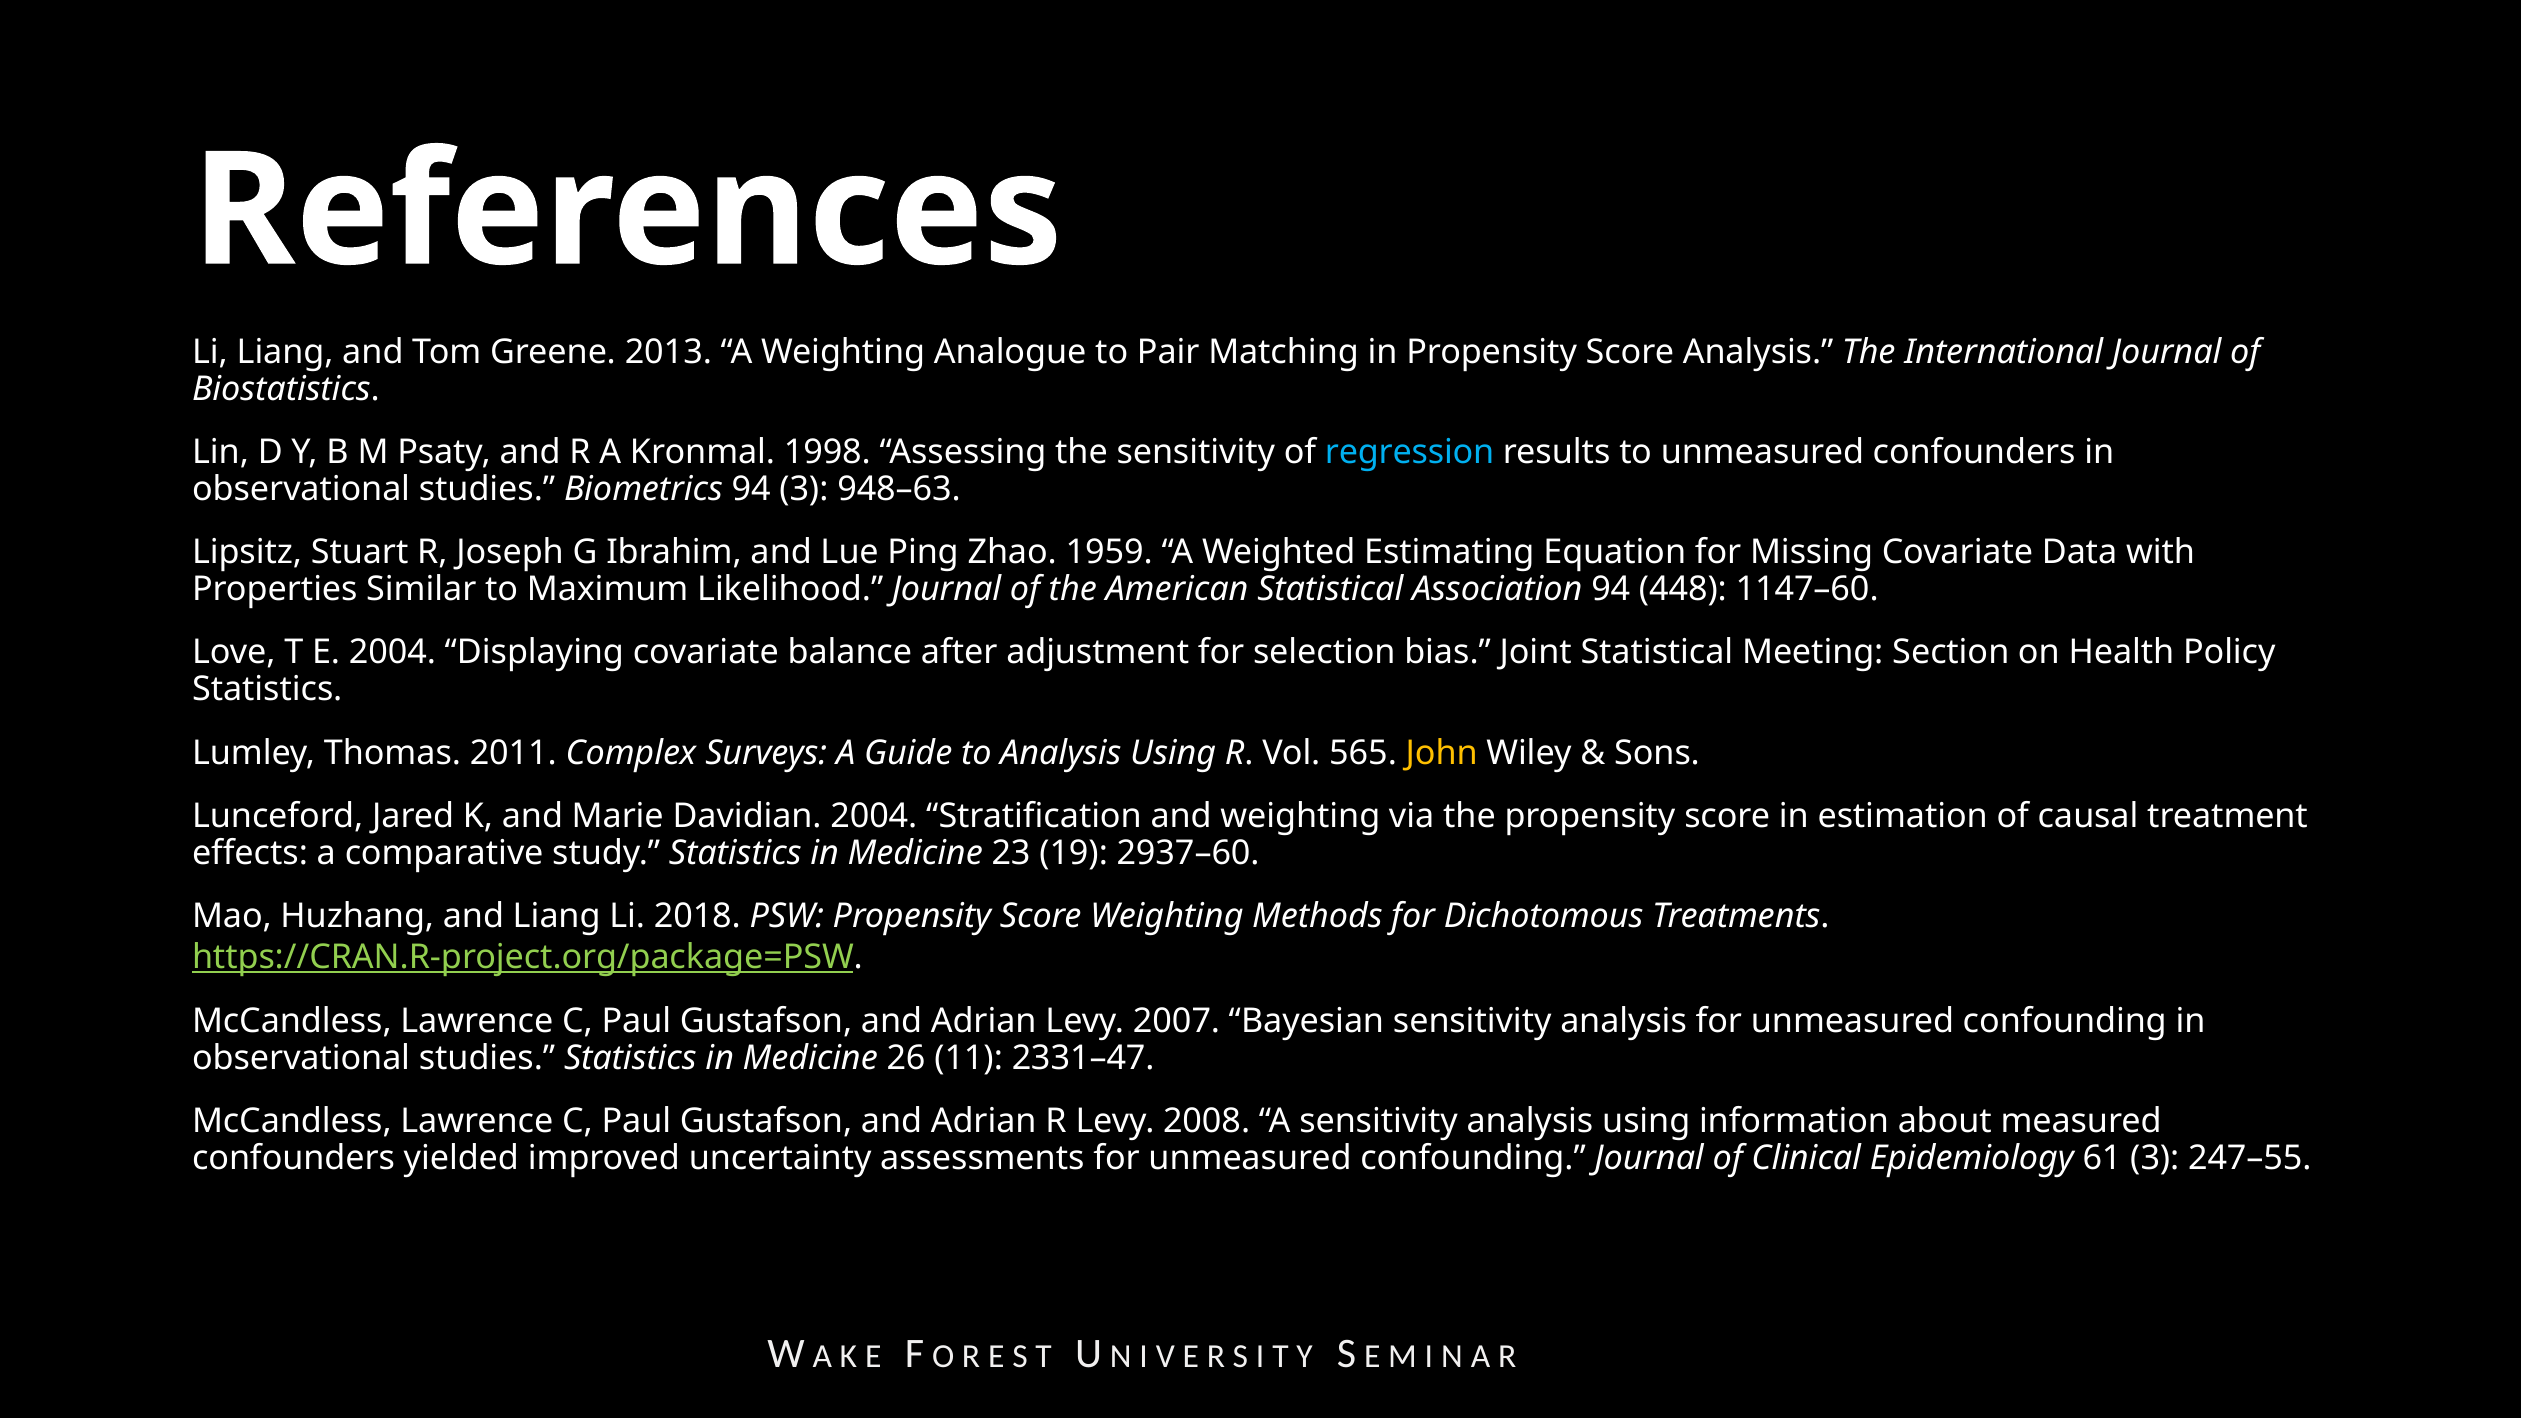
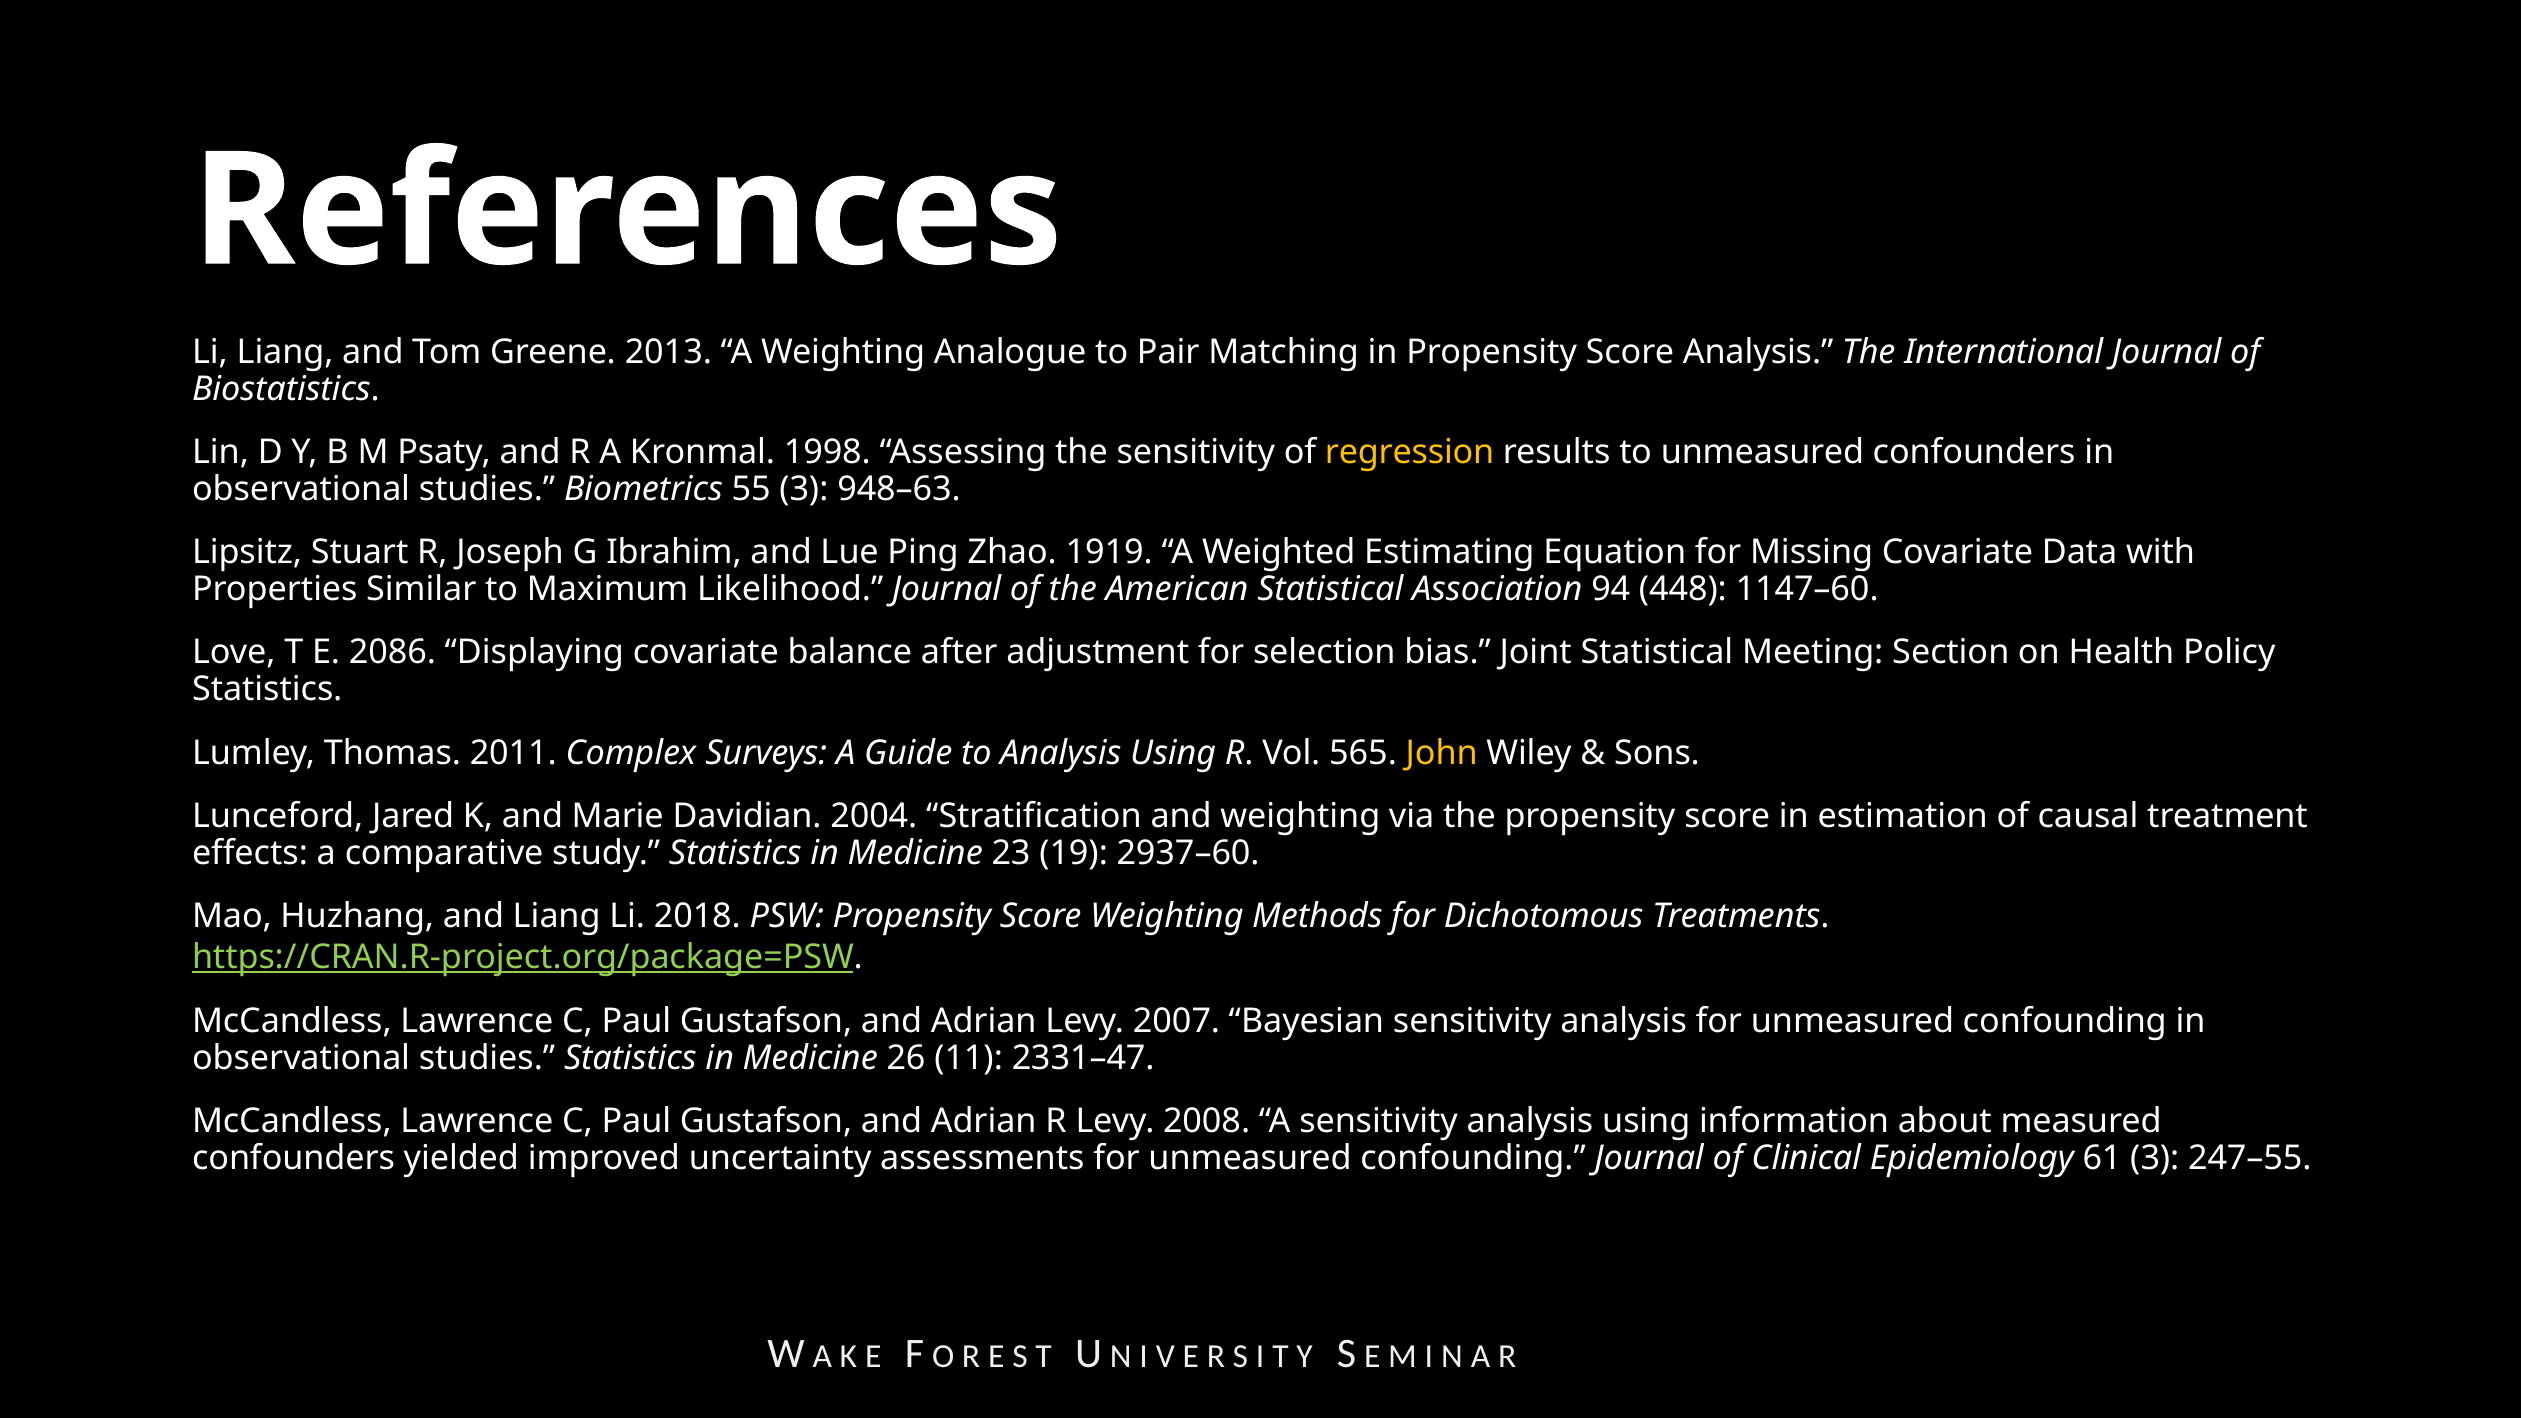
regression colour: light blue -> yellow (1410, 452)
Biometrics 94: 94 -> 55 (751, 489)
1959: 1959 -> 1919 (1109, 553)
E 2004: 2004 -> 2086 (392, 653)
